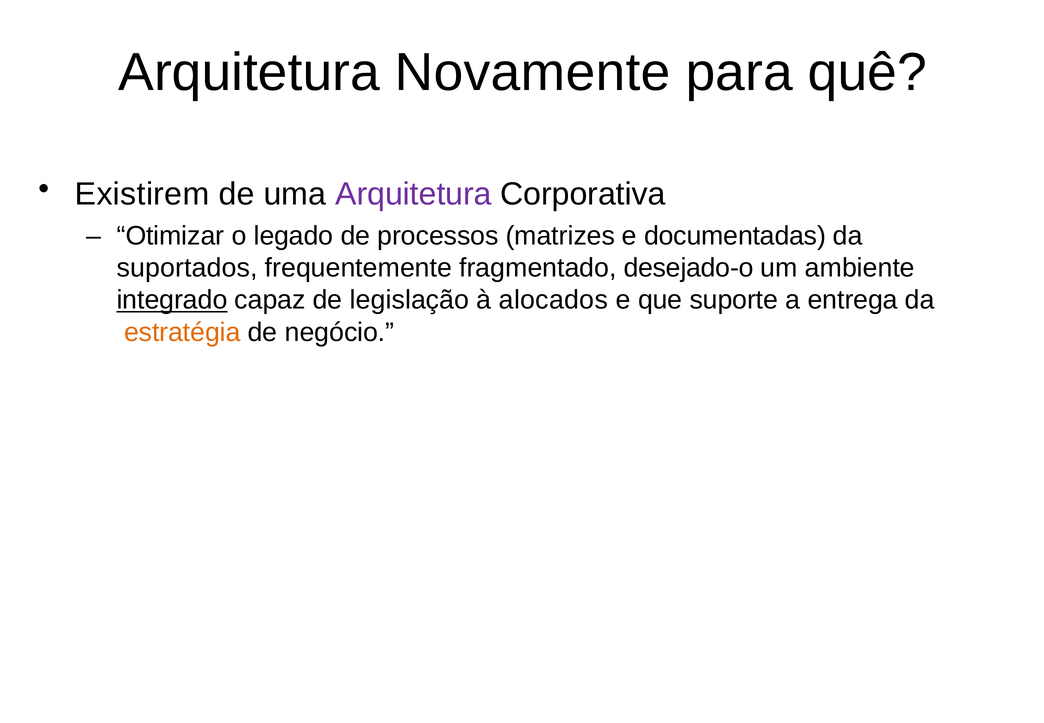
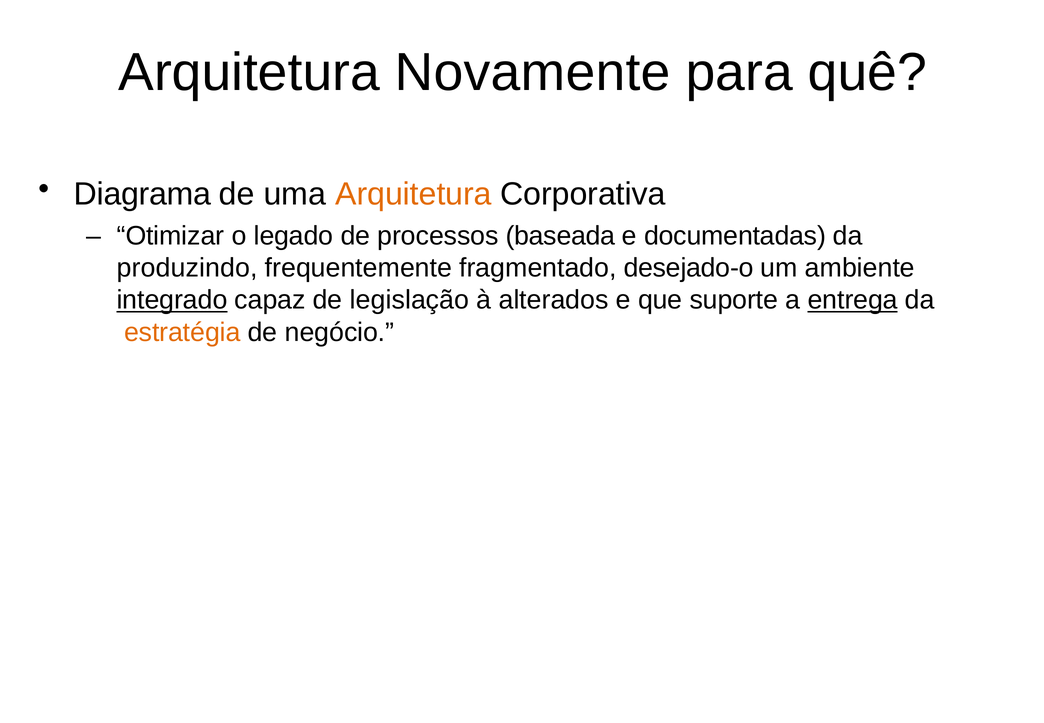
Existirem: Existirem -> Diagrama (142, 194)
Arquitetura colour: purple -> orange (413, 194)
matrizes: matrizes -> baseada (560, 236)
suportados: suportados -> produzindo (187, 268)
alocados: alocados -> alterados (554, 300)
entrega underline: none -> present (853, 300)
